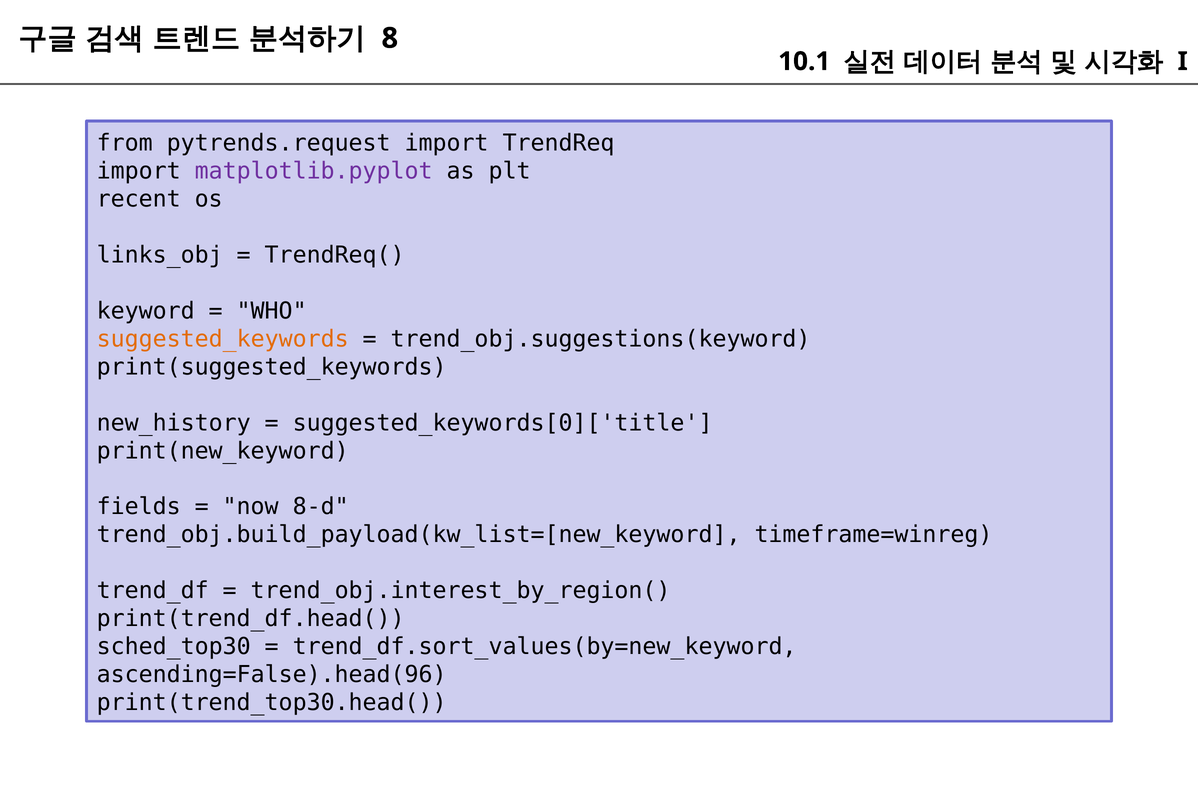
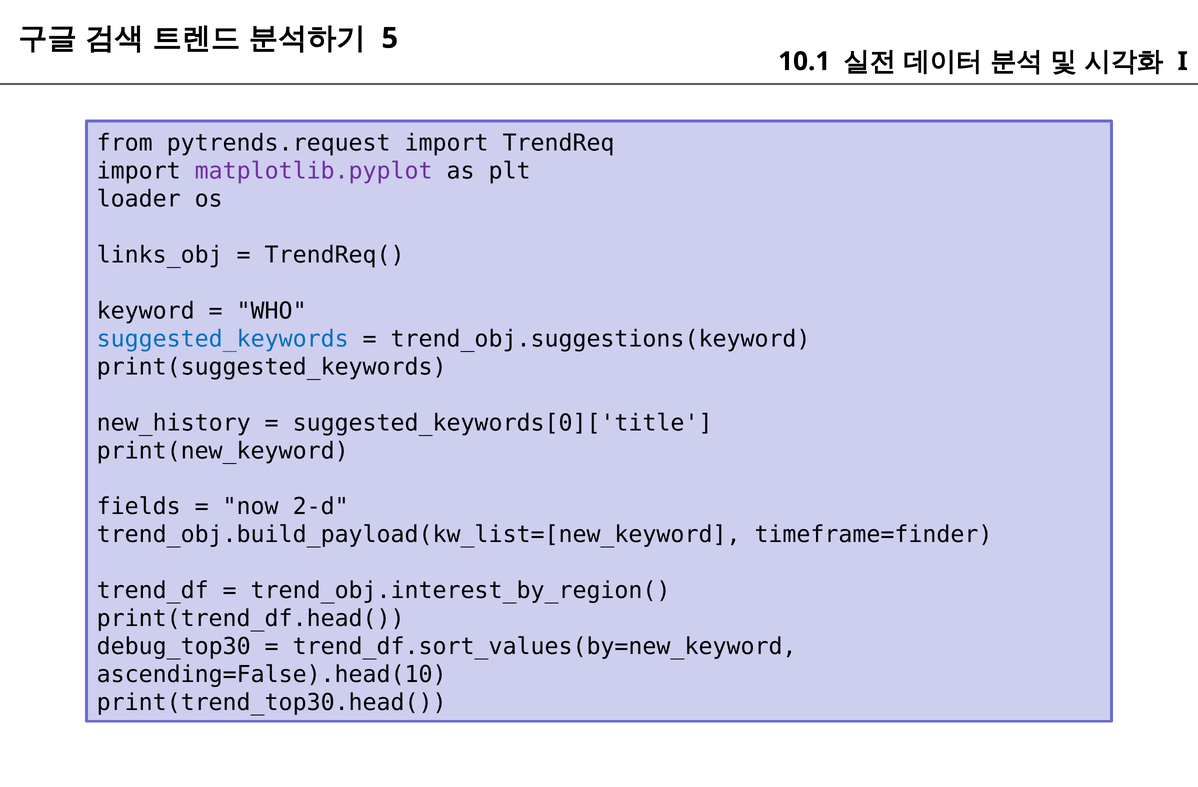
8: 8 -> 5 (390, 38)
recent: recent -> loader (139, 199)
suggested_keywords colour: orange -> blue (223, 339)
8-d: 8-d -> 2-d (321, 507)
timeframe=winreg: timeframe=winreg -> timeframe=finder (873, 535)
sched_top30: sched_top30 -> debug_top30 (174, 647)
ascending=False).head(96: ascending=False).head(96 -> ascending=False).head(10 (272, 674)
